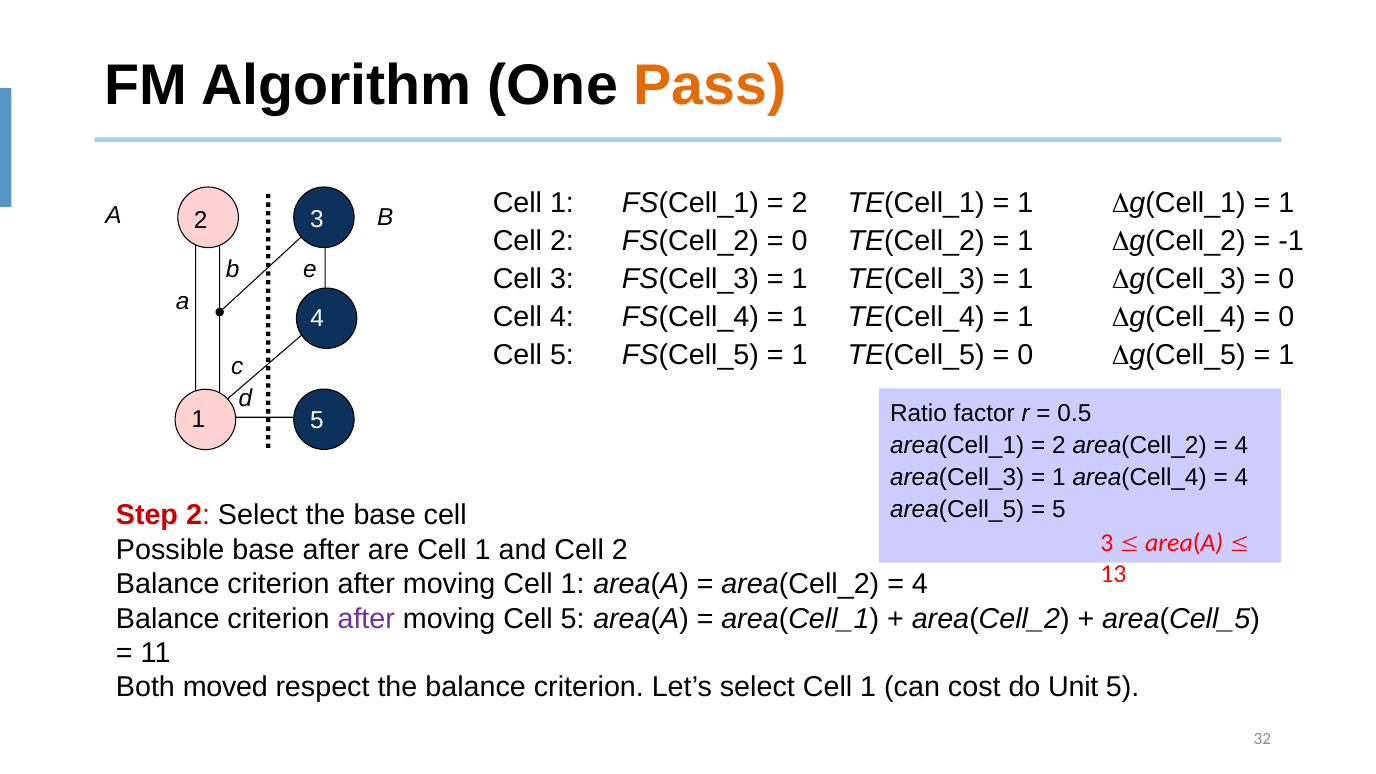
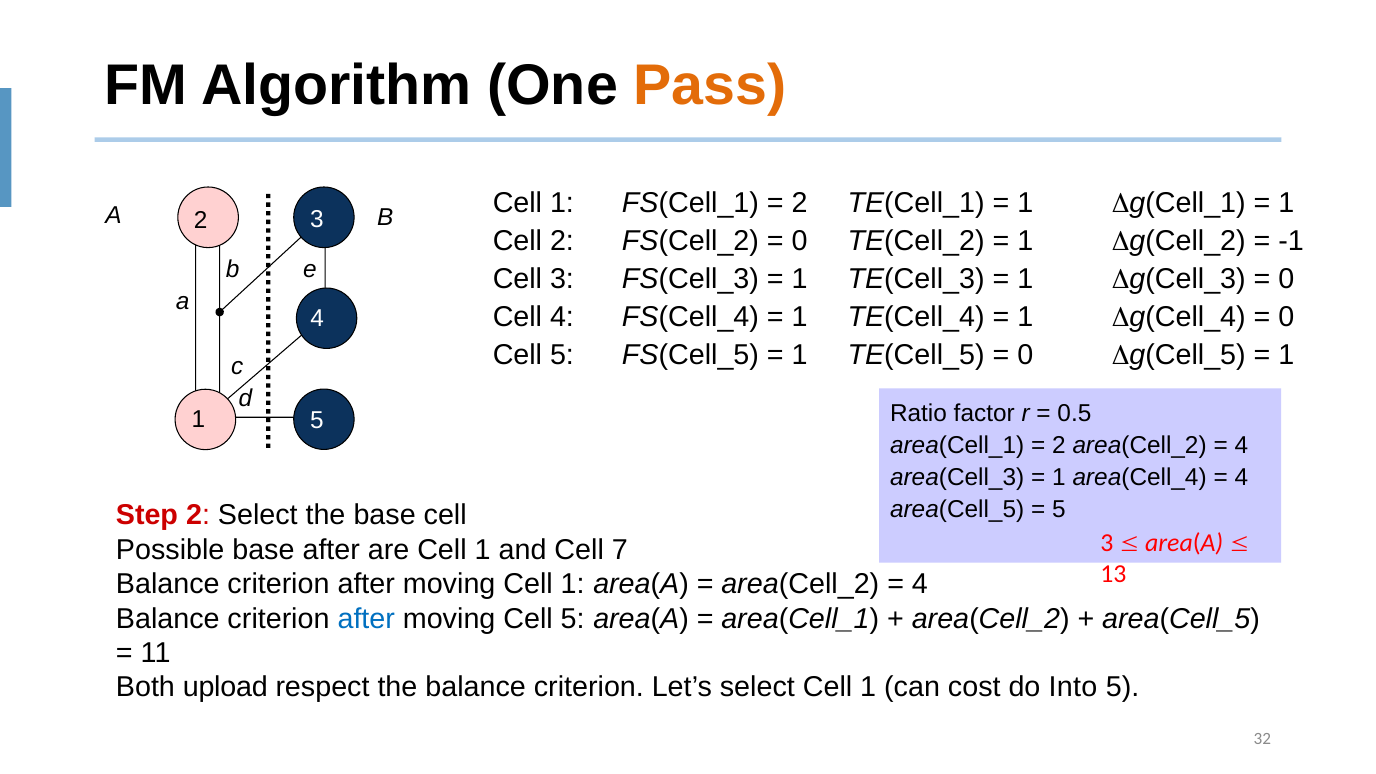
and Cell 2: 2 -> 7 (620, 550)
after colour: purple -> blue (366, 619)
moved: moved -> upload (225, 687)
Unit: Unit -> Into (1073, 687)
